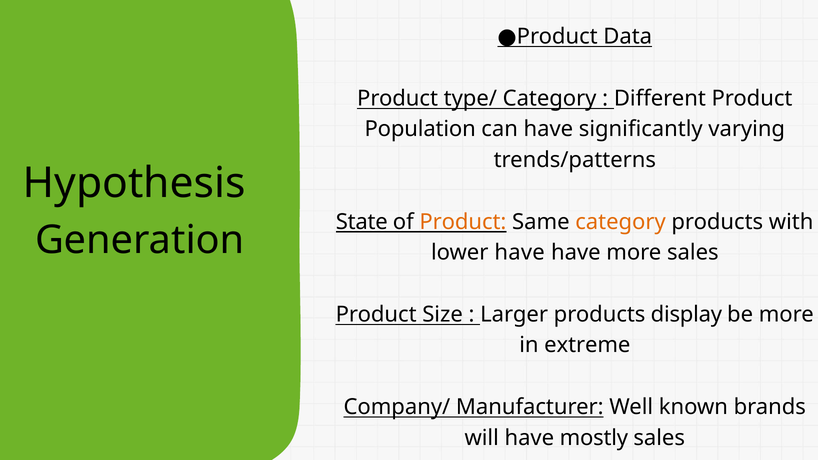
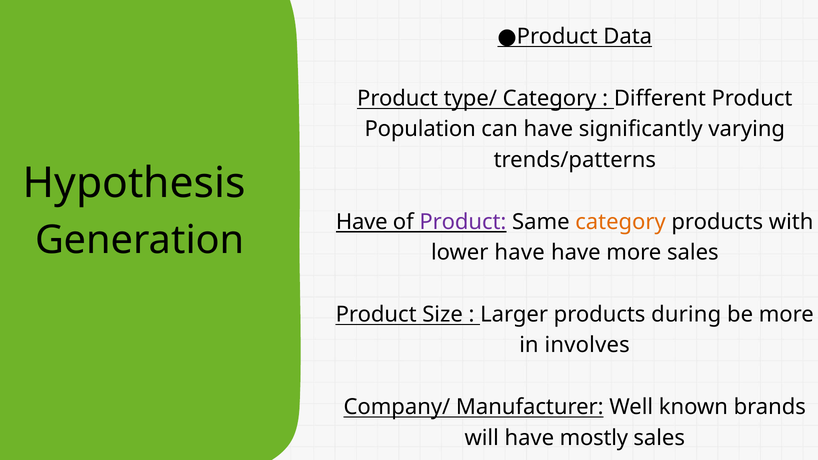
State: State -> Have (362, 222)
Product colour: orange -> purple (463, 222)
display: display -> during (686, 314)
extreme: extreme -> involves (587, 345)
